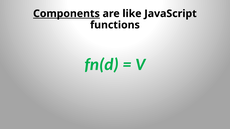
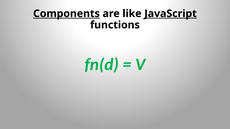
JavaScript underline: none -> present (170, 14)
